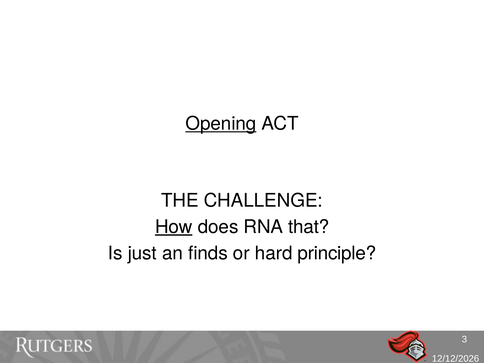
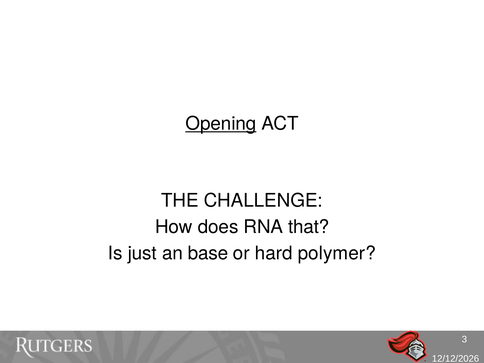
How underline: present -> none (174, 227)
finds: finds -> base (208, 253)
principle: principle -> polymer (337, 253)
